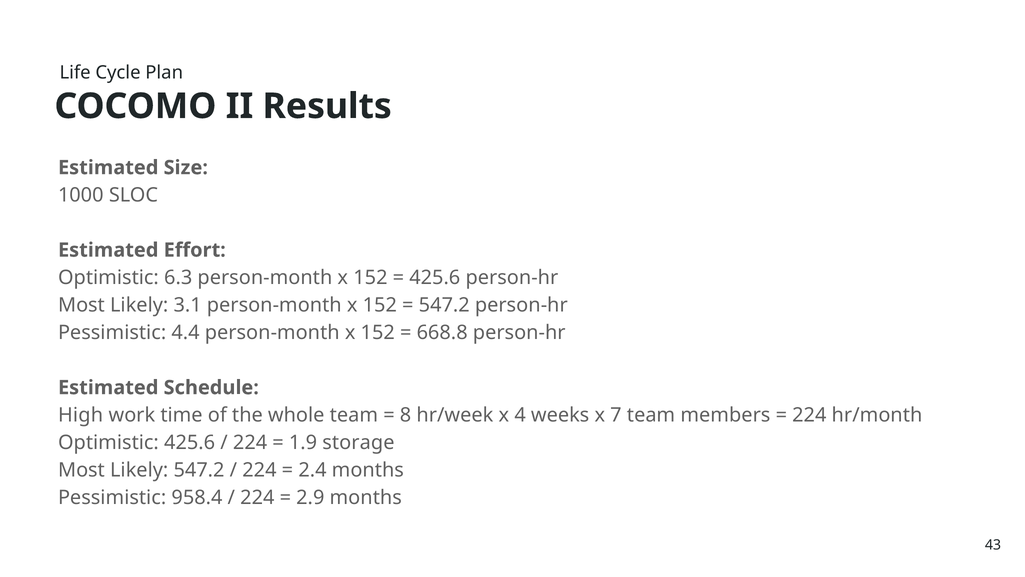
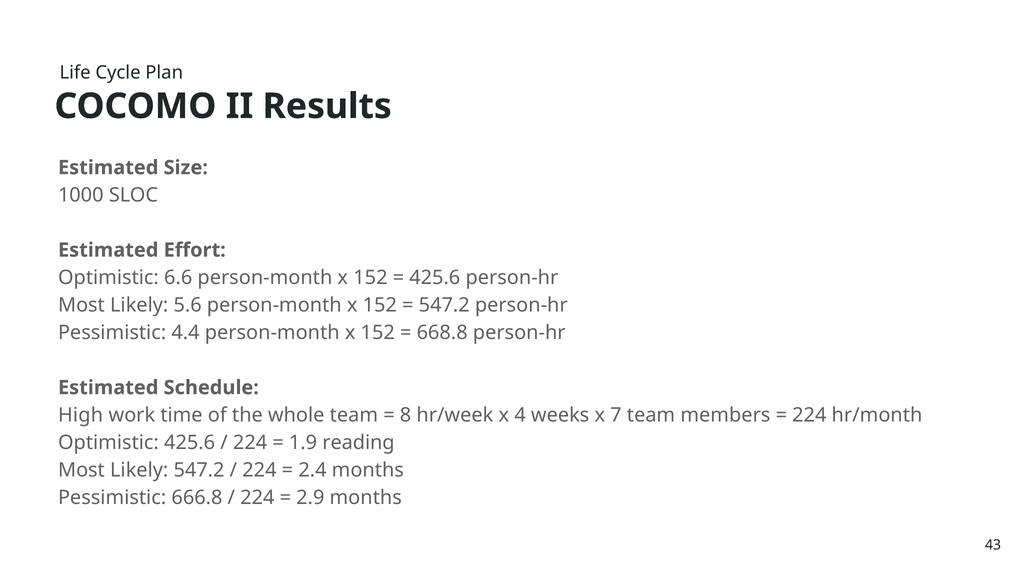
6.3: 6.3 -> 6.6 (178, 277)
3.1: 3.1 -> 5.6 (188, 305)
storage: storage -> reading (358, 442)
958.4: 958.4 -> 666.8 (197, 497)
